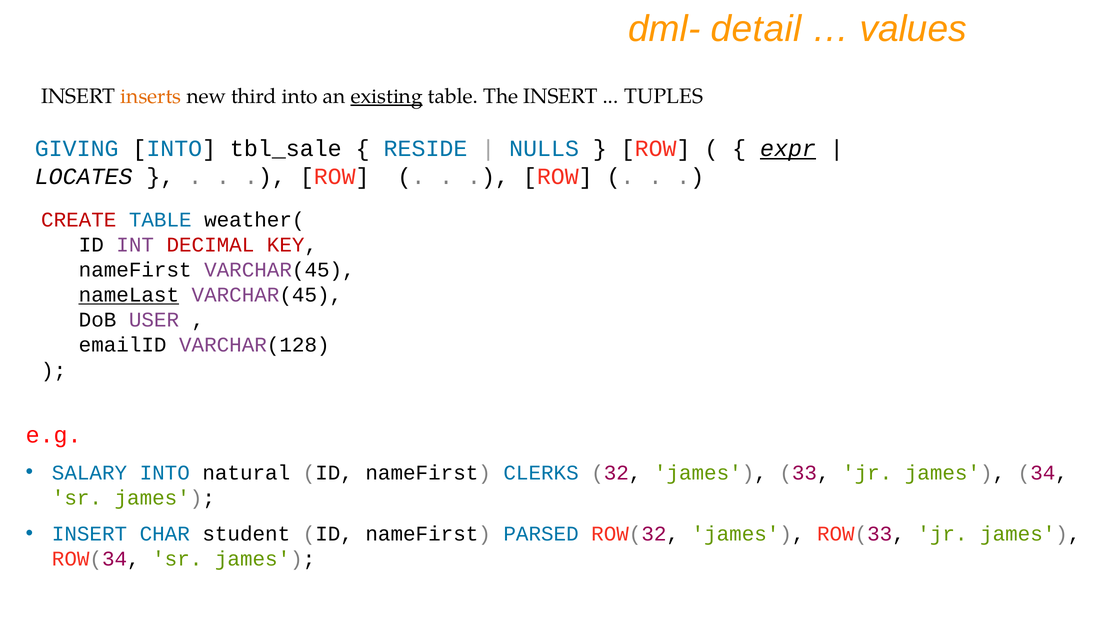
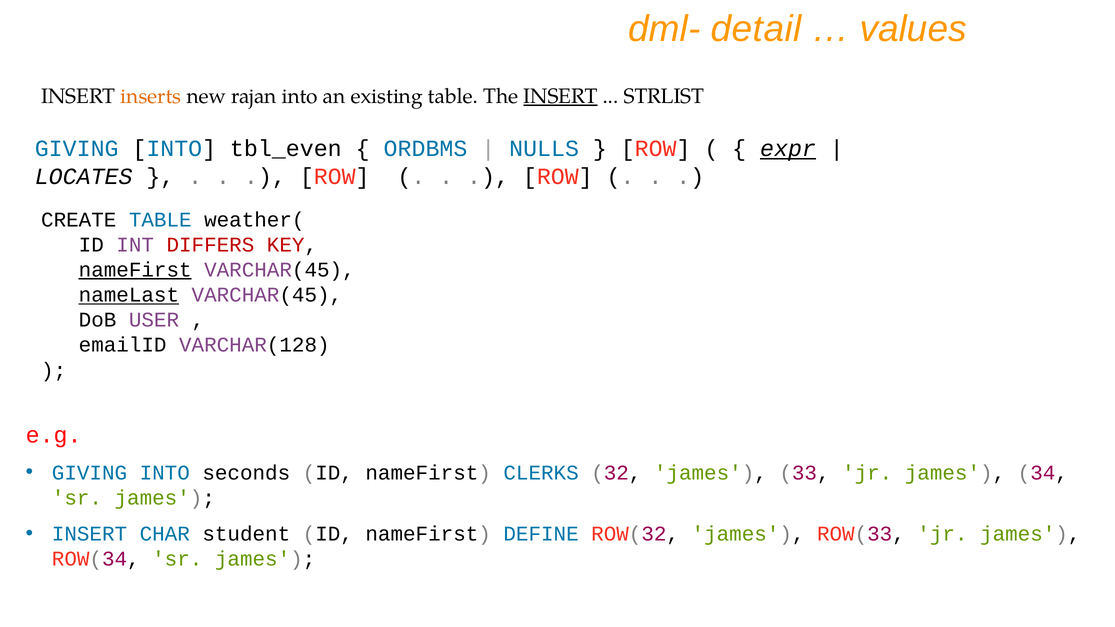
third: third -> rajan (254, 96)
existing underline: present -> none (387, 96)
INSERT underline: none -> present (561, 96)
TUPLES: TUPLES -> STRLIST (664, 96)
tbl_sale: tbl_sale -> tbl_even (286, 149)
RESIDE: RESIDE -> ORDBMS (426, 149)
CREATE colour: red -> black (79, 220)
DECIMAL: DECIMAL -> DIFFERS (210, 245)
nameFirst underline: none -> present (135, 270)
SALARY: SALARY -> GIVING (89, 473)
natural: natural -> seconds (246, 473)
PARSED: PARSED -> DEFINE (541, 534)
